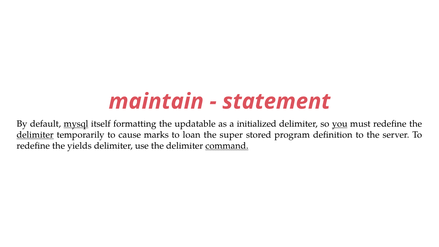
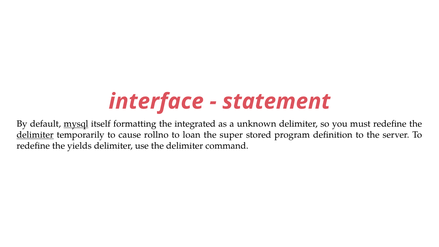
maintain: maintain -> interface (156, 101)
updatable: updatable -> integrated (195, 124)
initialized: initialized -> unknown (257, 124)
you underline: present -> none (340, 124)
marks: marks -> rollno (156, 135)
command underline: present -> none (227, 146)
